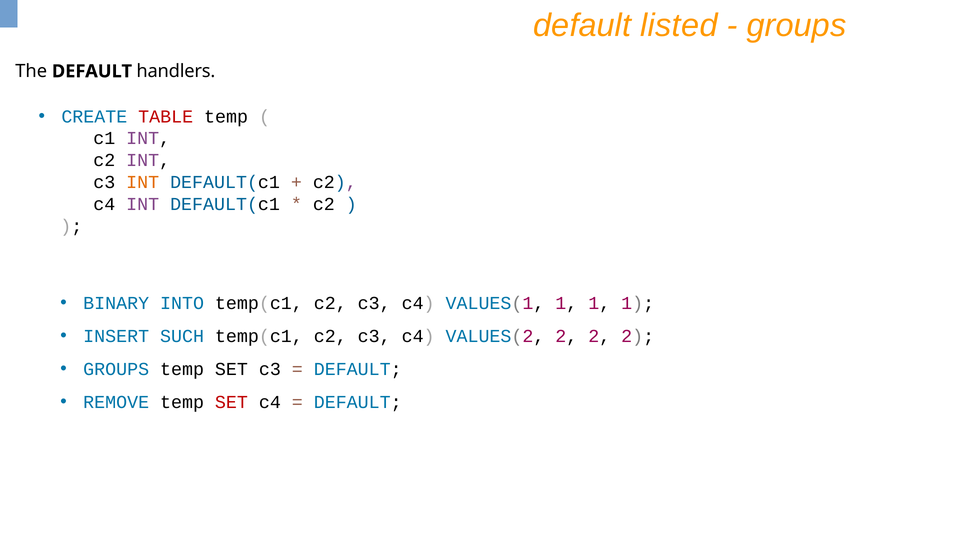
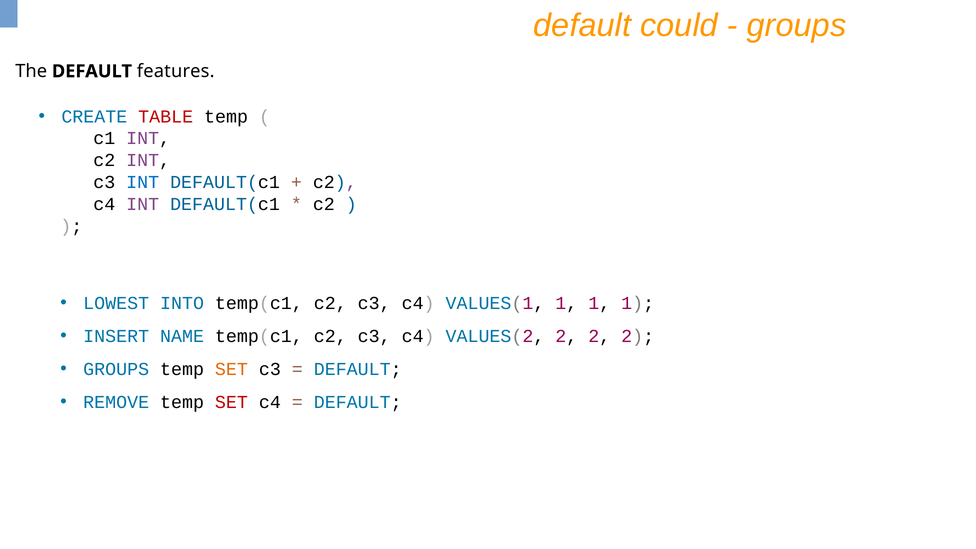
listed: listed -> could (679, 25)
handlers: handlers -> features (176, 71)
INT colour: orange -> blue (143, 182)
BINARY: BINARY -> LOWEST (116, 303)
SUCH: SUCH -> NAME (182, 336)
SET colour: black -> orange (231, 369)
